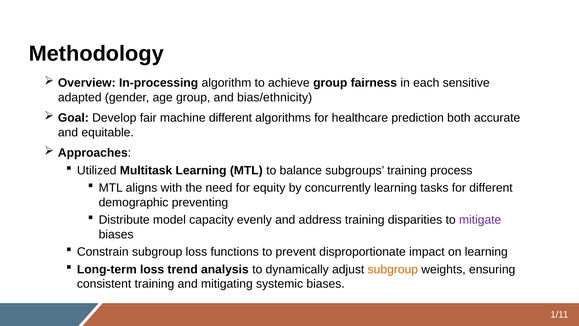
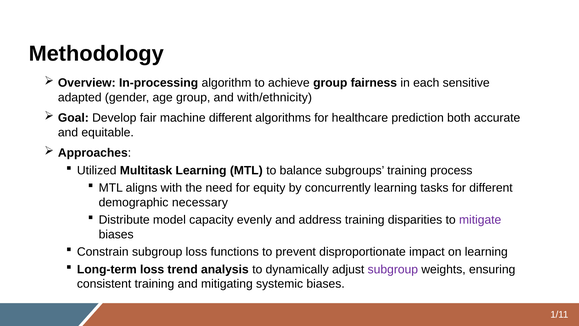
bias/ethnicity: bias/ethnicity -> with/ethnicity (275, 97)
preventing: preventing -> necessary (200, 202)
subgroup colour: orange -> purple (393, 269)
